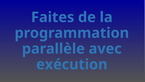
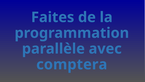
exécution: exécution -> comptera (72, 64)
